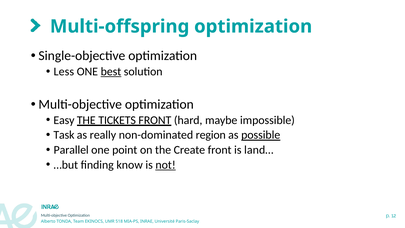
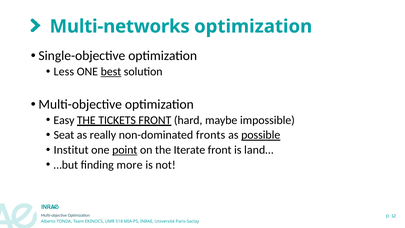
Multi-offspring: Multi-offspring -> Multi-networks (120, 26)
Task: Task -> Seat (64, 135)
region: region -> fronts (211, 135)
Parallel: Parallel -> Institut (71, 150)
point underline: none -> present (125, 150)
Create: Create -> Iterate (189, 150)
know: know -> more (130, 165)
not underline: present -> none (166, 165)
